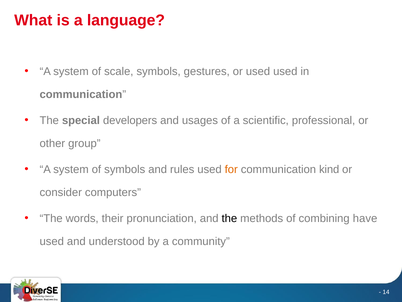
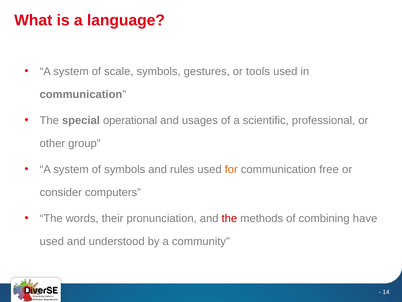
or used: used -> tools (258, 71)
developers: developers -> operational (130, 120)
kind: kind -> free (329, 169)
the colour: black -> red (229, 218)
